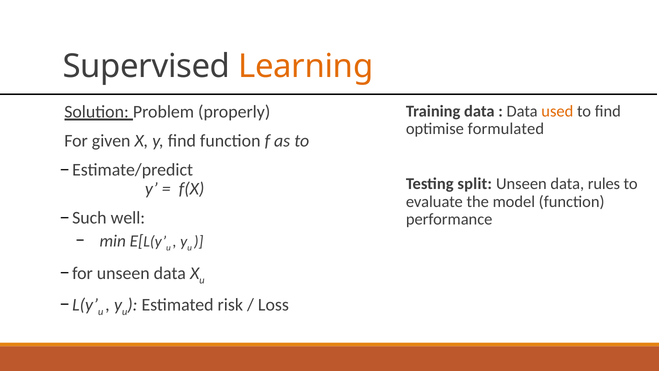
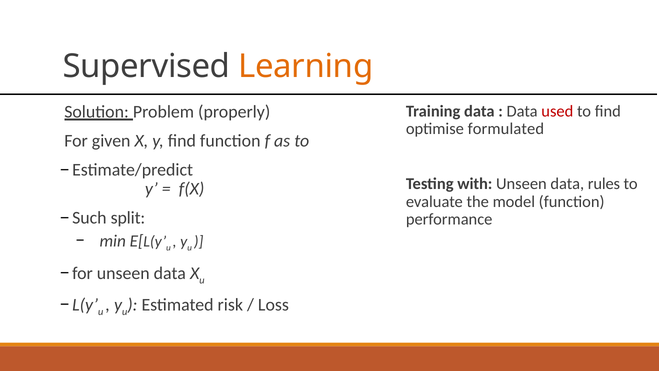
used colour: orange -> red (557, 111)
split: split -> with (475, 184)
well: well -> split (128, 218)
